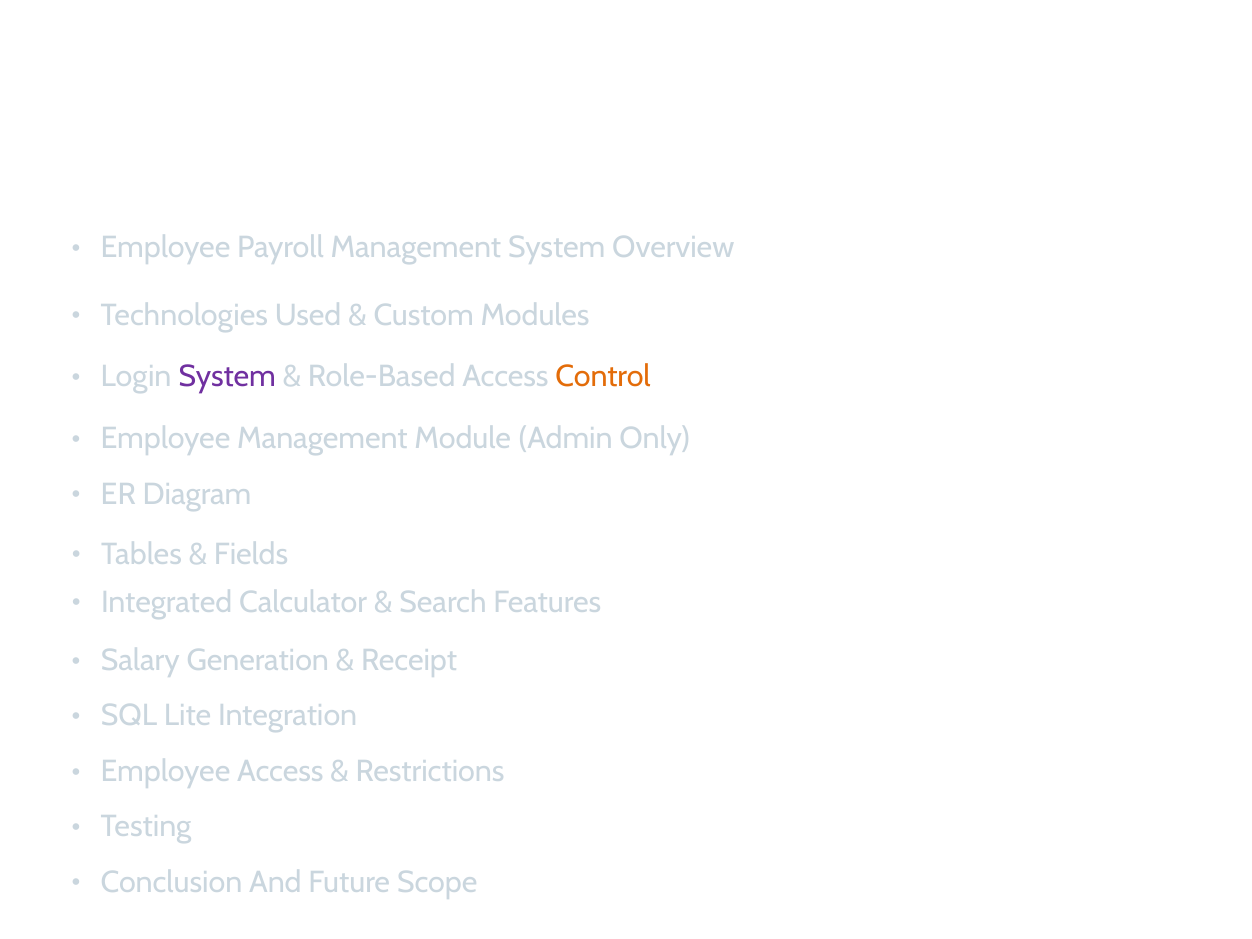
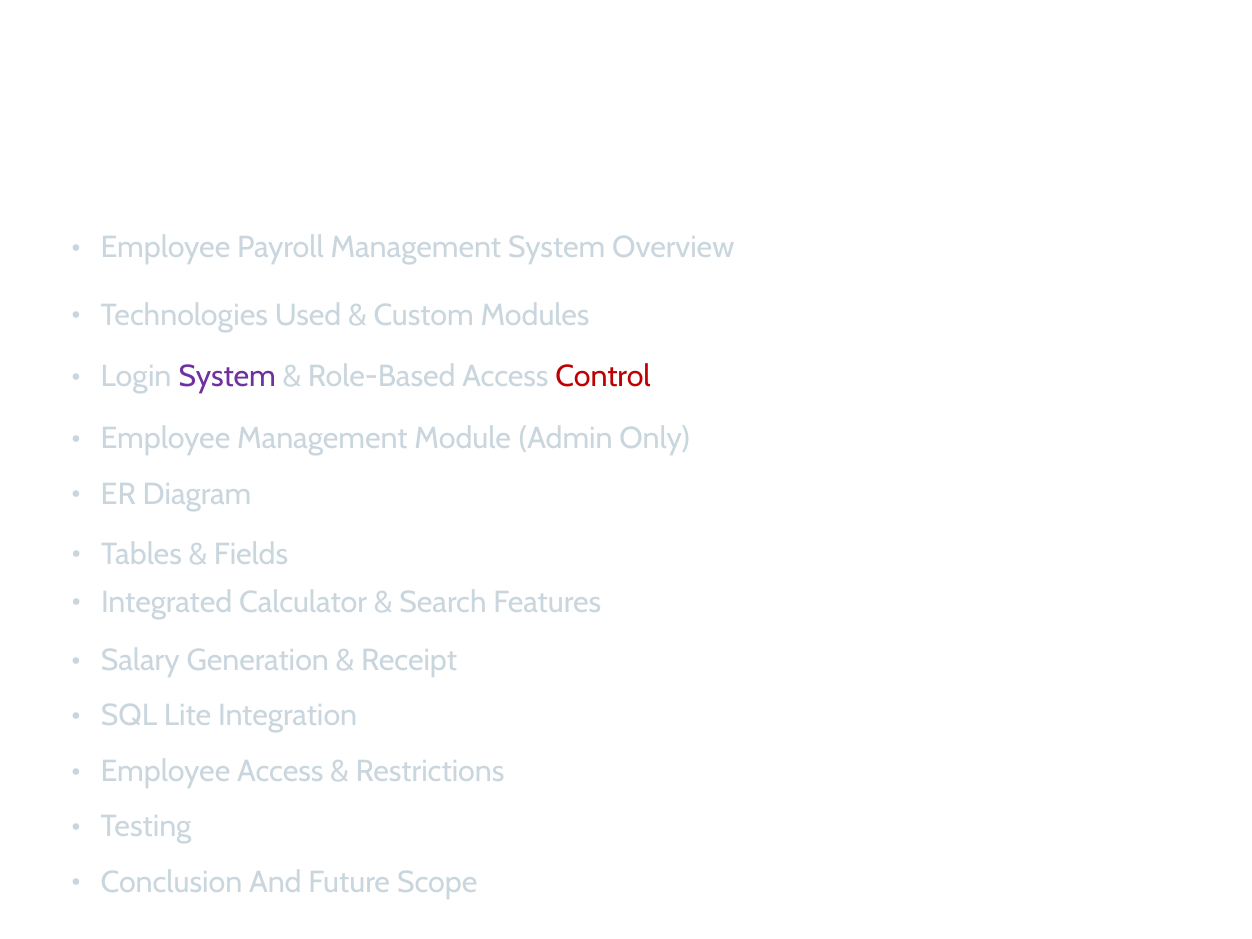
Control colour: orange -> red (603, 377)
